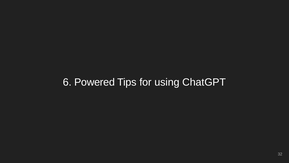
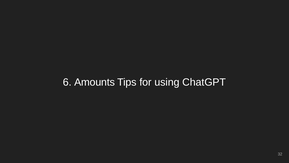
Powered: Powered -> Amounts (95, 82)
